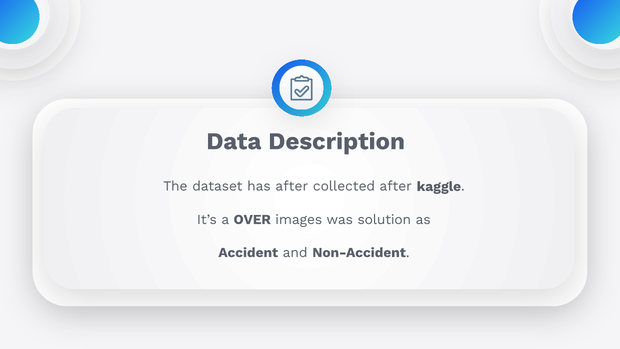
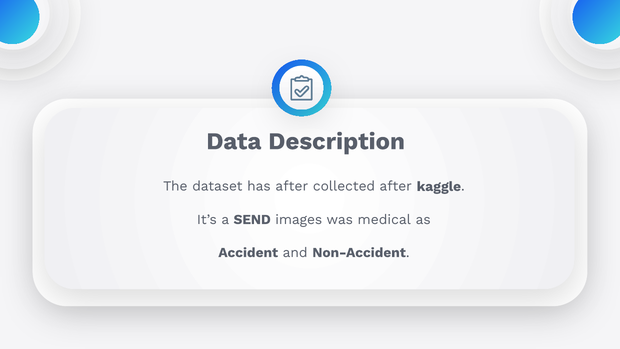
OVER: OVER -> SEND (252, 219)
solution: solution -> medical (384, 219)
